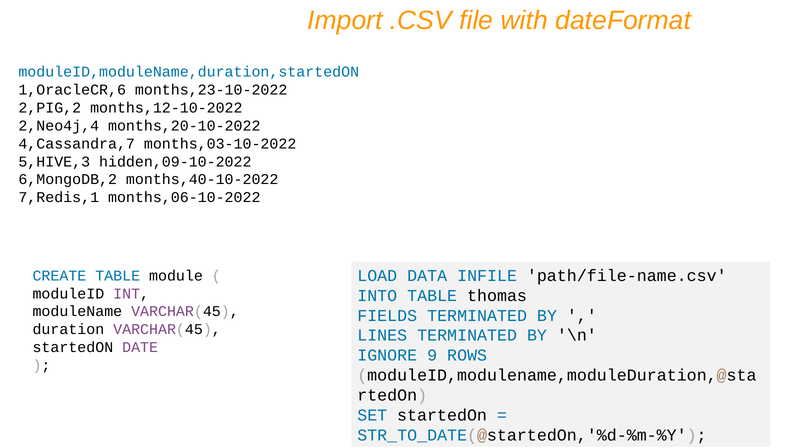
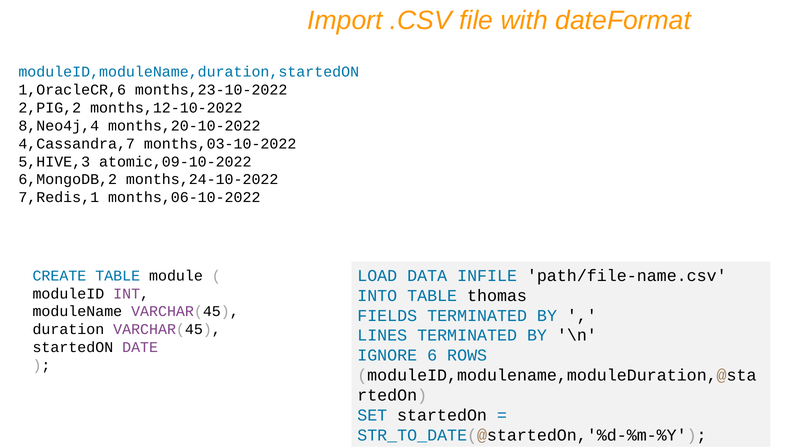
2,Neo4j,4: 2,Neo4j,4 -> 8,Neo4j,4 (59, 126)
hidden,09-10-2022: hidden,09-10-2022 -> atomic,09-10-2022 (175, 162)
months,40-10-2022: months,40-10-2022 -> months,24-10-2022 (202, 180)
9: 9 -> 6 (432, 356)
